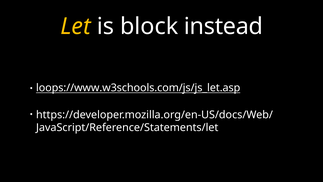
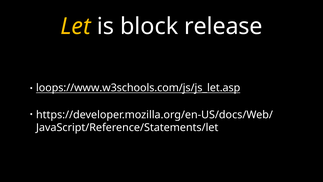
instead: instead -> release (223, 26)
